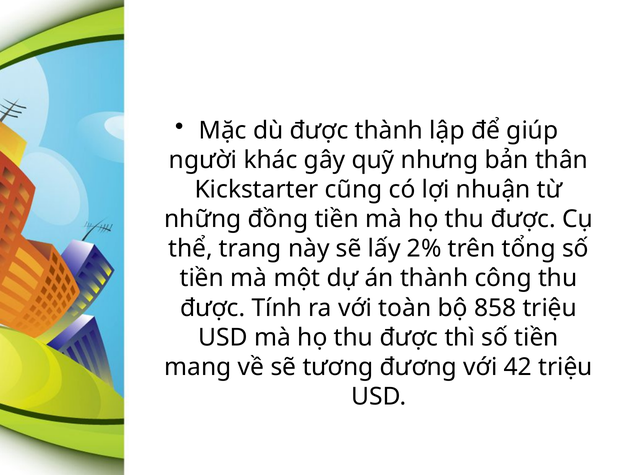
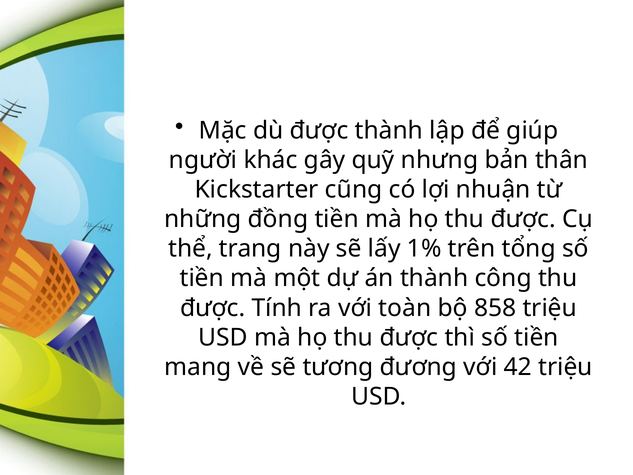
2%: 2% -> 1% (424, 249)
